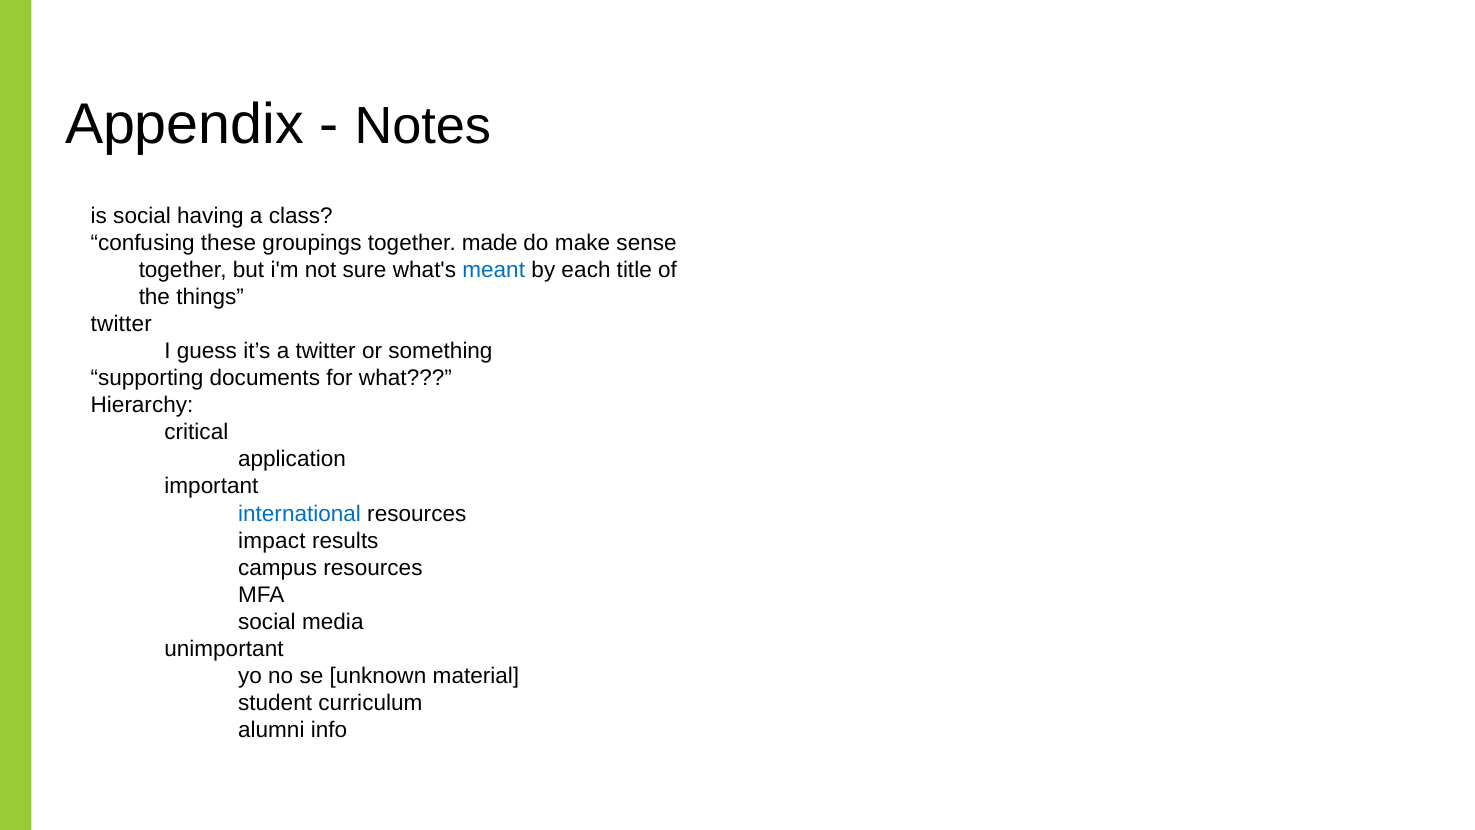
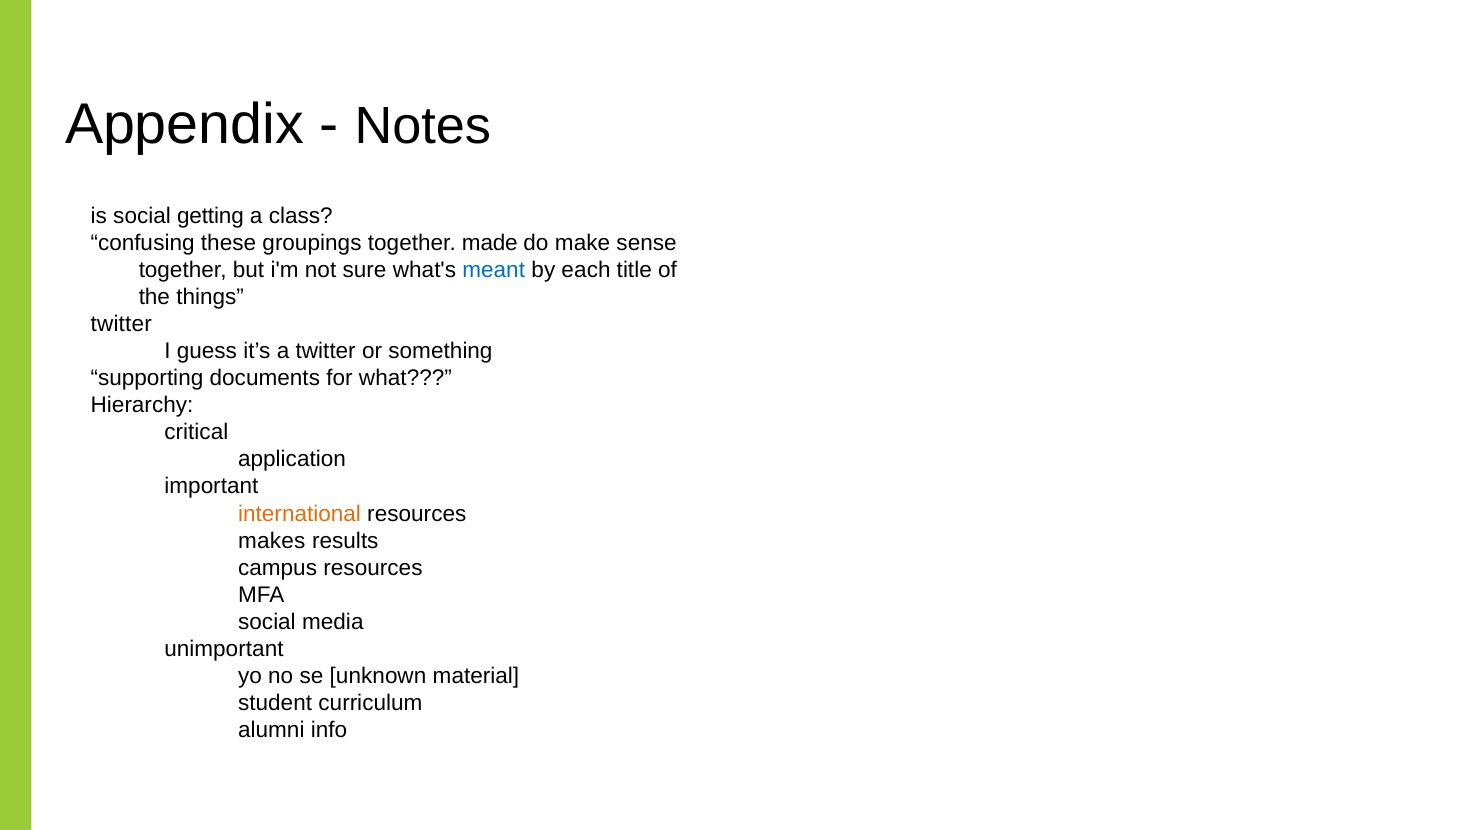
having: having -> getting (210, 216)
international colour: blue -> orange (300, 513)
impact: impact -> makes (272, 540)
